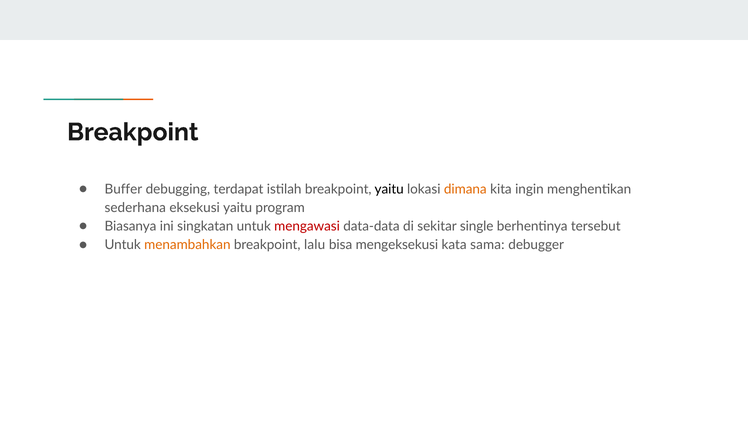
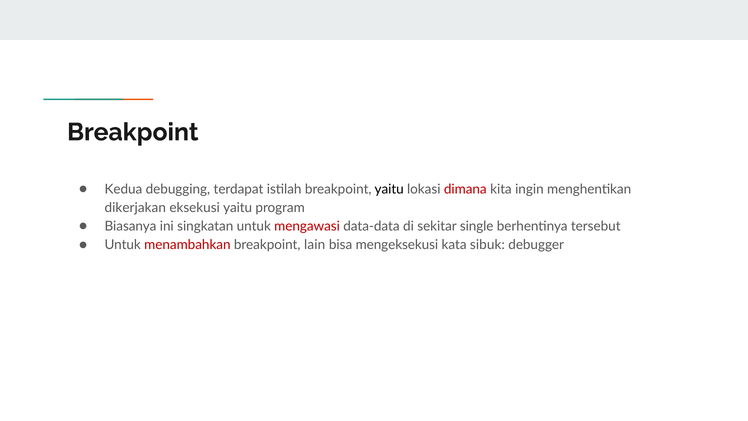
Buffer: Buffer -> Kedua (123, 189)
dimana colour: orange -> red (465, 189)
sederhana: sederhana -> dikerjakan (135, 208)
menambahkan colour: orange -> red (187, 245)
lalu: lalu -> lain (315, 245)
sama: sama -> sibuk (487, 245)
